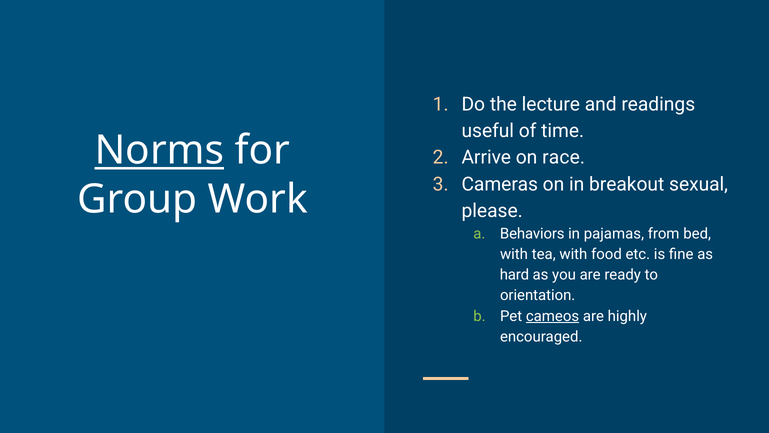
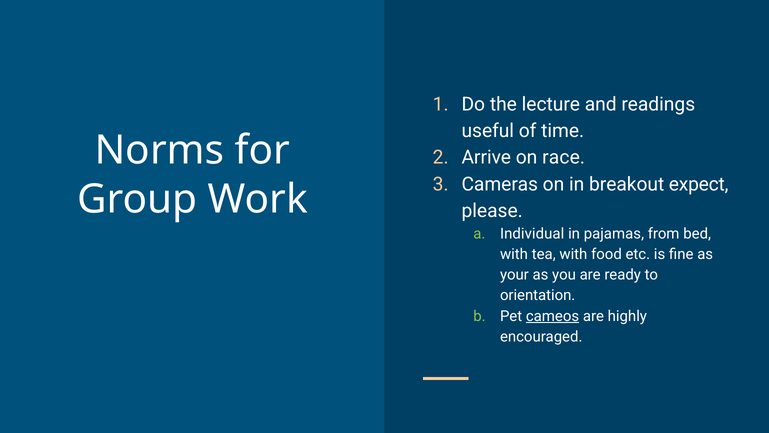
Norms underline: present -> none (159, 150)
sexual: sexual -> expect (699, 184)
Behaviors: Behaviors -> Individual (532, 233)
hard: hard -> your (514, 275)
